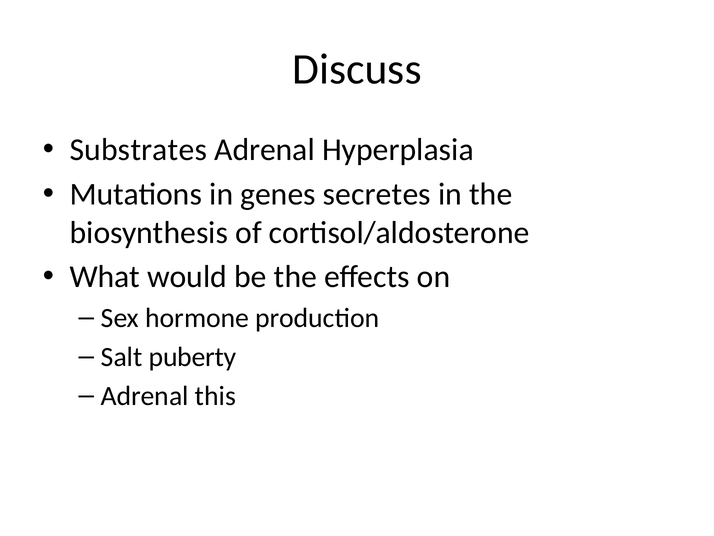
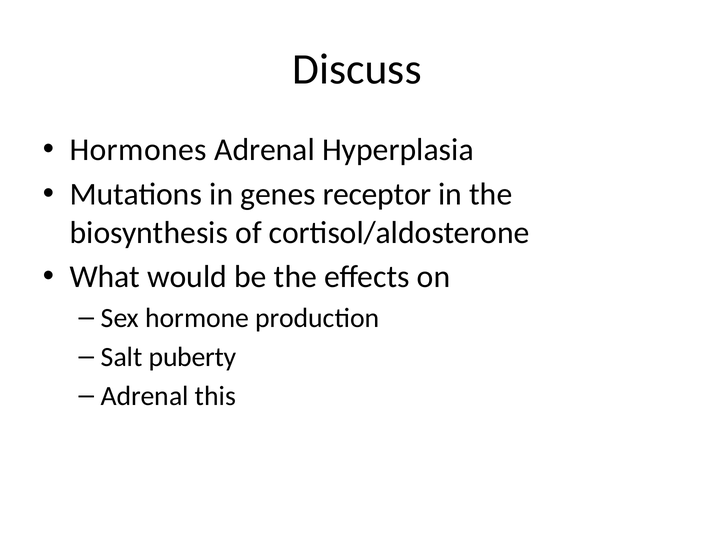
Substrates: Substrates -> Hormones (138, 150)
secretes: secretes -> receptor (377, 194)
